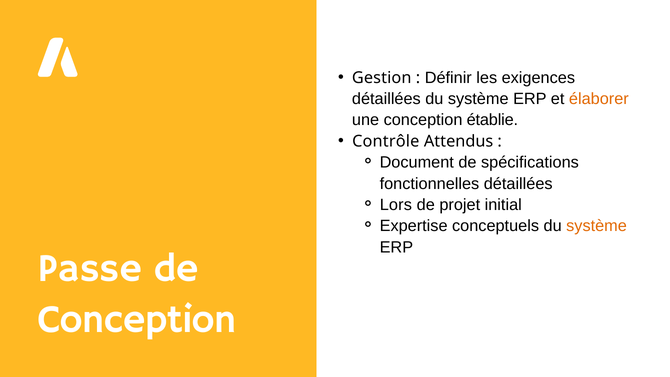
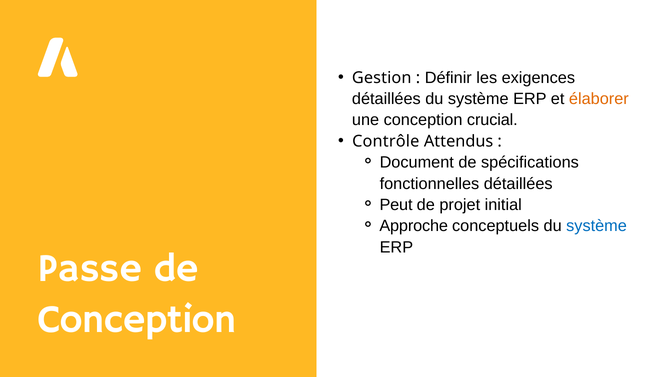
établie: établie -> crucial (492, 120)
Lors: Lors -> Peut (396, 205)
Expertise: Expertise -> Approche (414, 226)
système colour: orange -> blue (597, 226)
